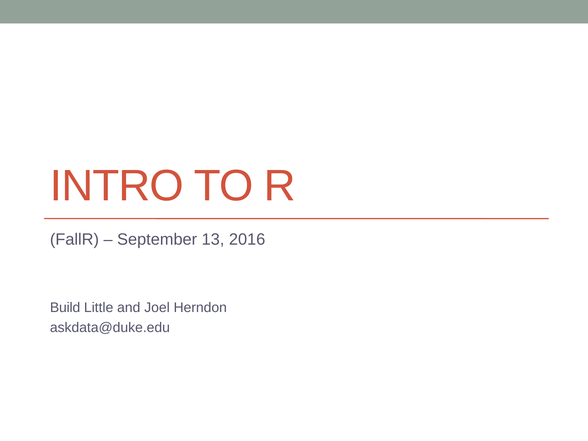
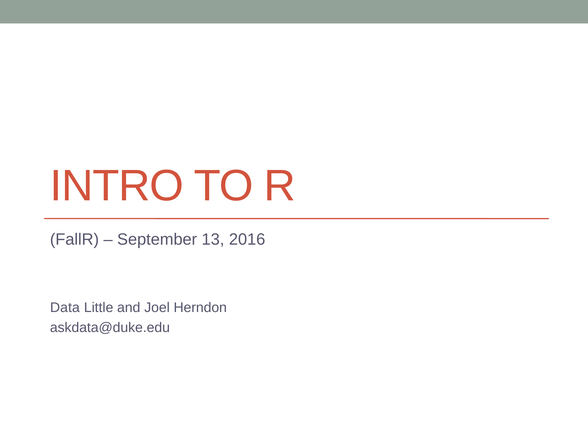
Build: Build -> Data (65, 308)
